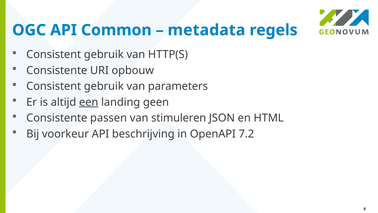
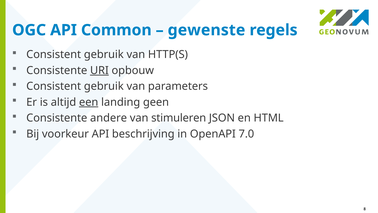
metadata: metadata -> gewenste (206, 30)
URI underline: none -> present (99, 70)
passen: passen -> andere (109, 118)
7.2: 7.2 -> 7.0 (246, 134)
